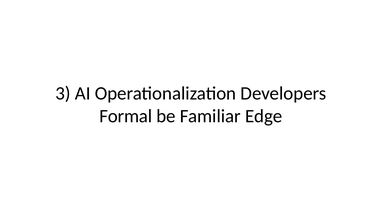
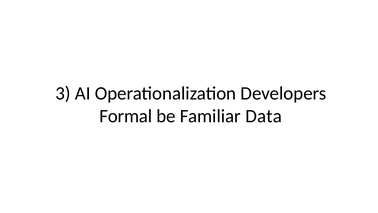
Edge: Edge -> Data (264, 116)
